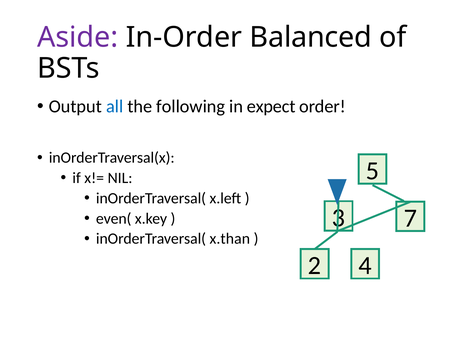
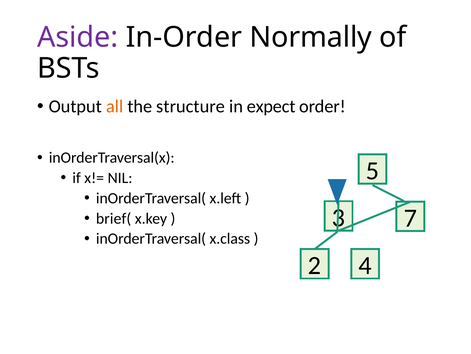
Balanced: Balanced -> Normally (311, 37)
all colour: blue -> orange (115, 106)
following: following -> structure (191, 106)
even(: even( -> brief( (114, 218)
x.than: x.than -> x.class (230, 238)
